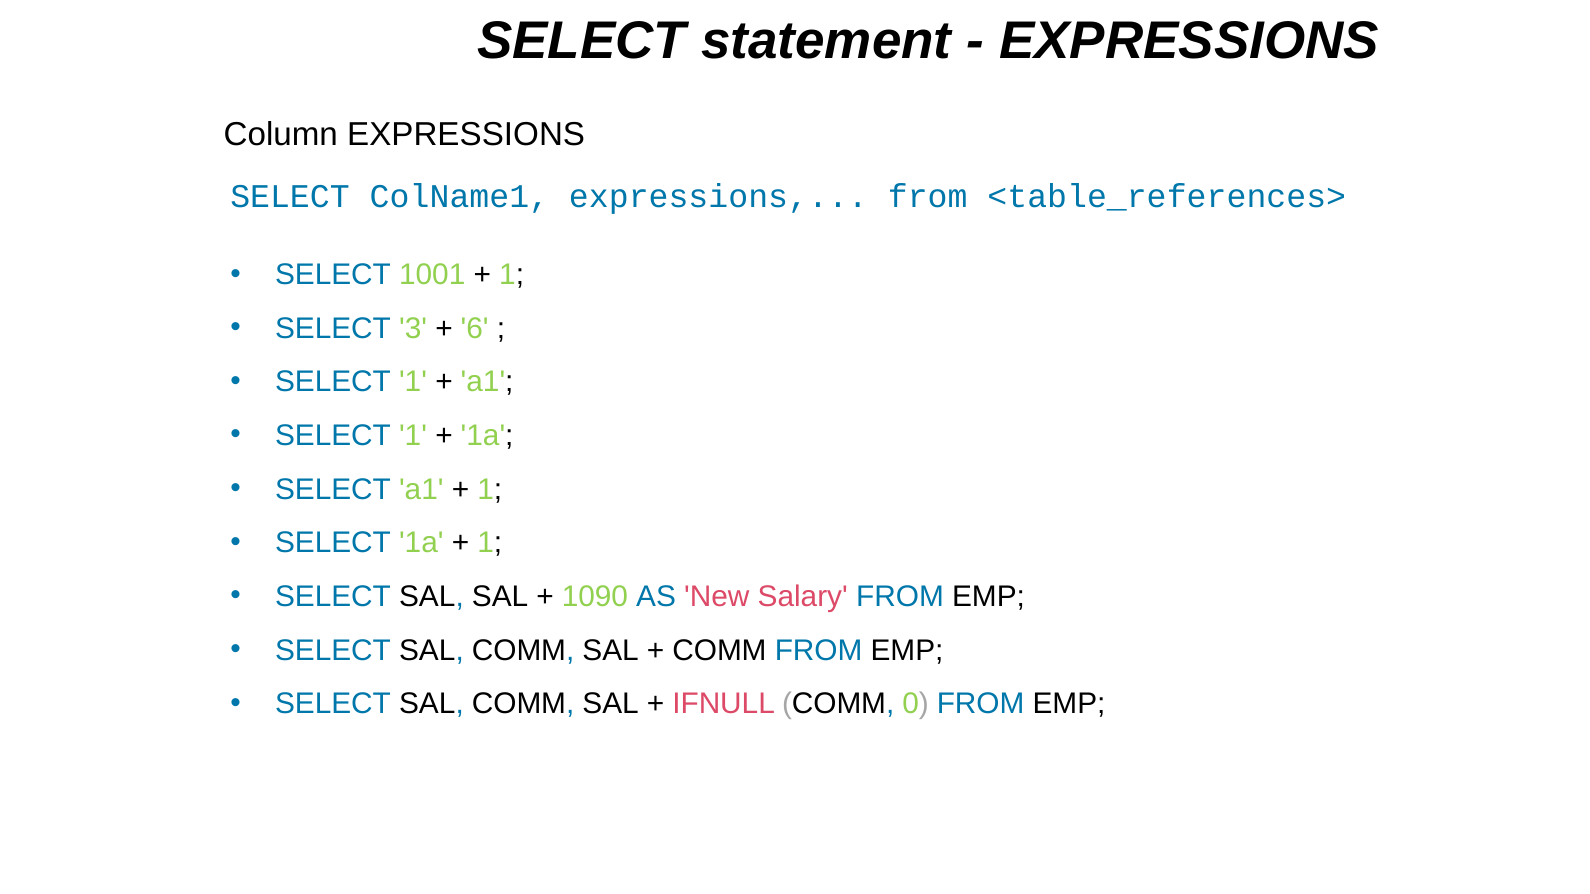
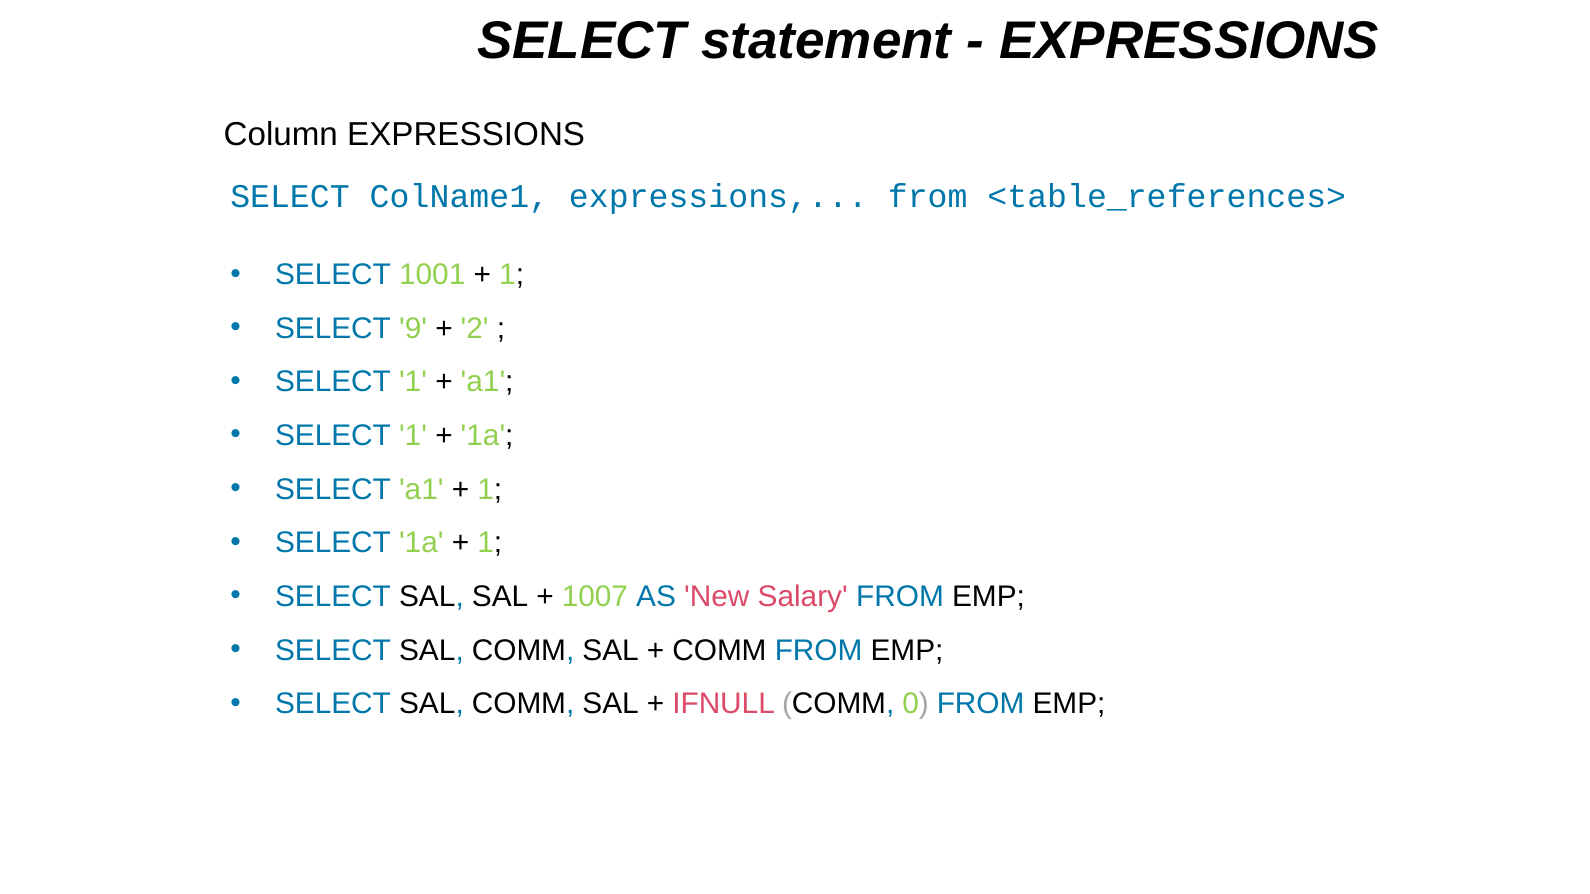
3: 3 -> 9 (413, 329)
6: 6 -> 2 (475, 329)
1090: 1090 -> 1007 (595, 597)
